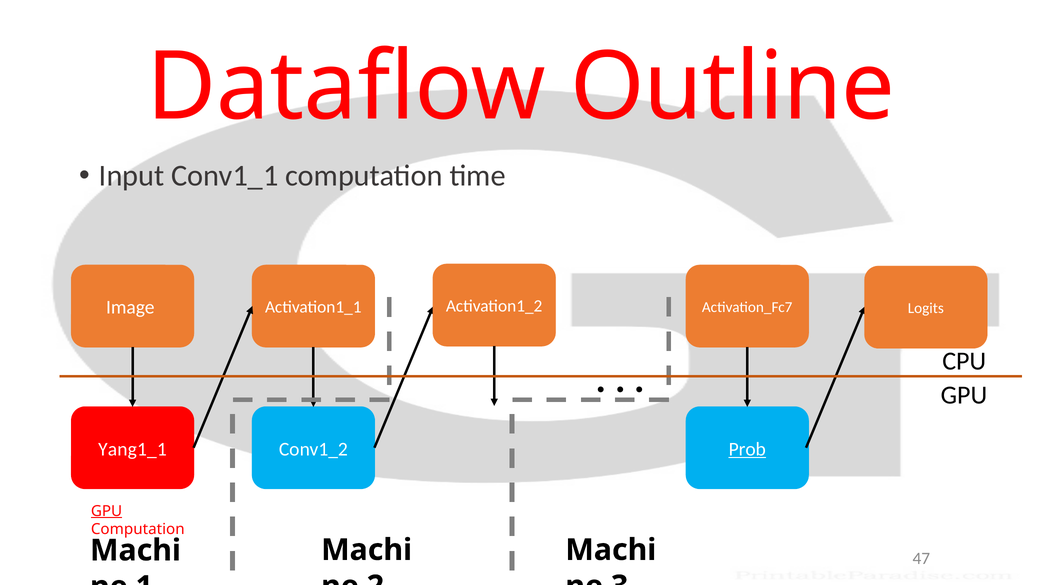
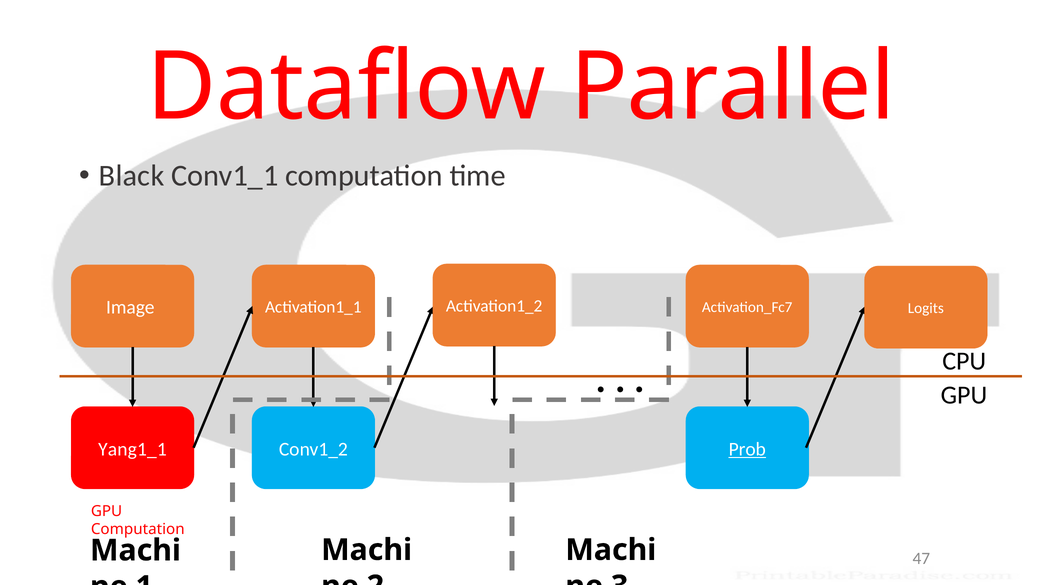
Outline: Outline -> Parallel (733, 87)
Input: Input -> Black (132, 176)
GPU underline: present -> none (107, 512)
